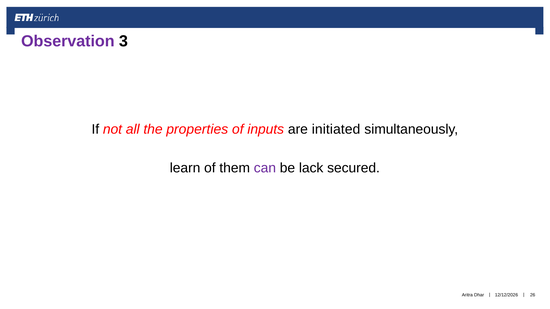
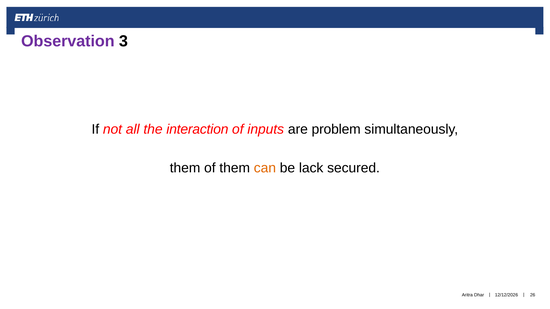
properties: properties -> interaction (197, 130)
initiated: initiated -> problem (336, 130)
learn: learn -> them (185, 168)
can colour: purple -> orange (265, 168)
